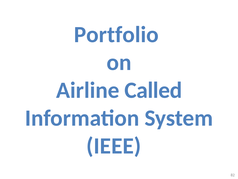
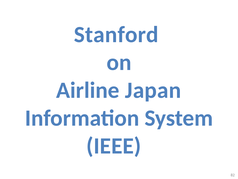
Portfolio: Portfolio -> Stanford (116, 35)
Called: Called -> Japan (153, 90)
